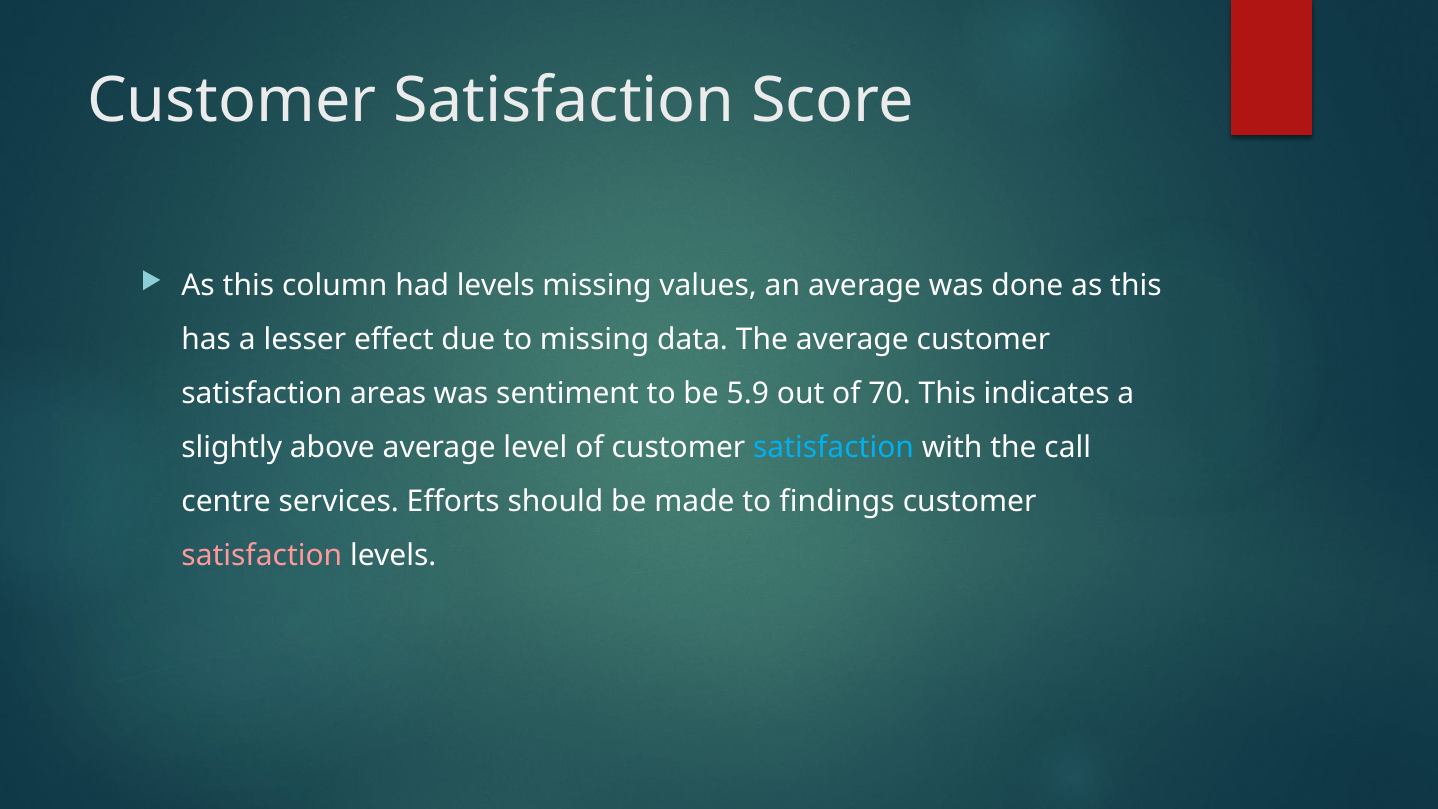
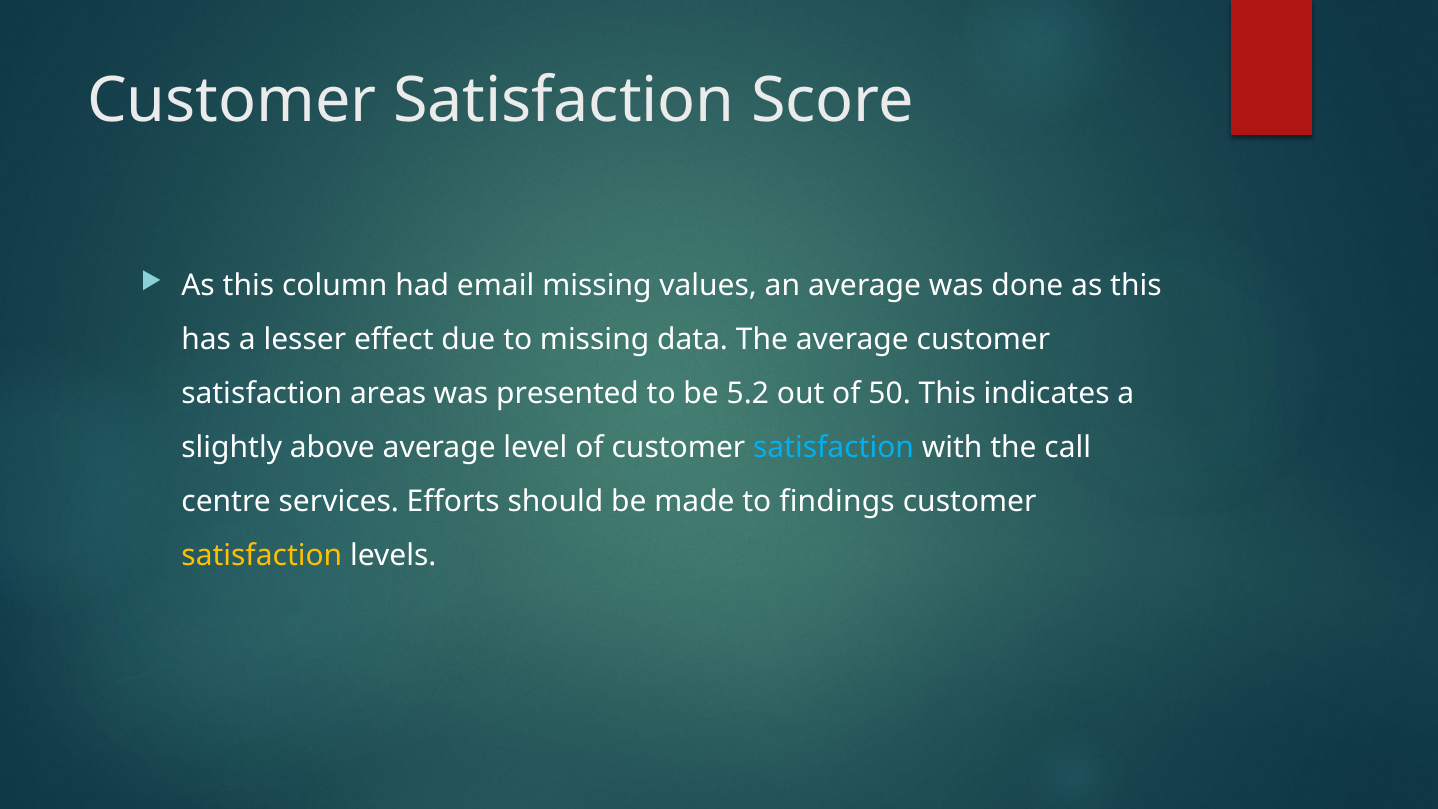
had levels: levels -> email (496, 286)
sentiment: sentiment -> presented (568, 393)
5.9: 5.9 -> 5.2 (748, 393)
70: 70 -> 50 (890, 393)
satisfaction colour: pink -> yellow (262, 555)
